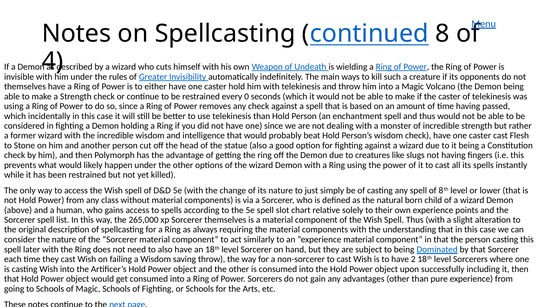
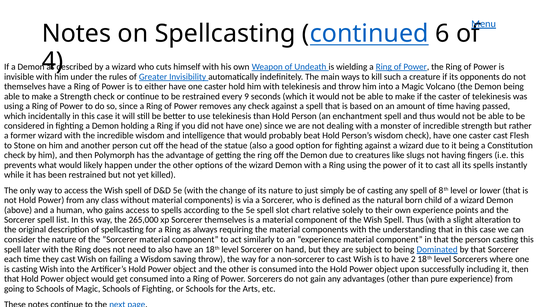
8: 8 -> 6 (442, 34)
0: 0 -> 9 (247, 97)
